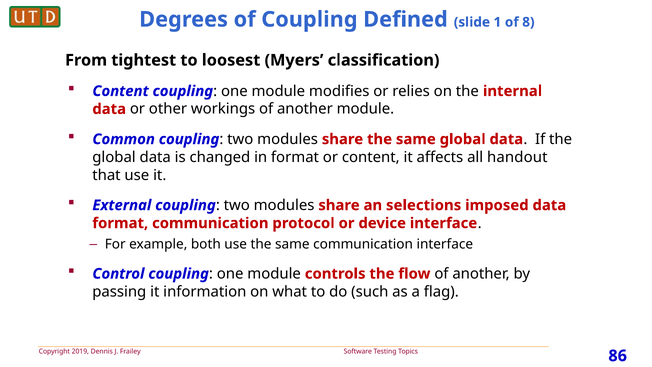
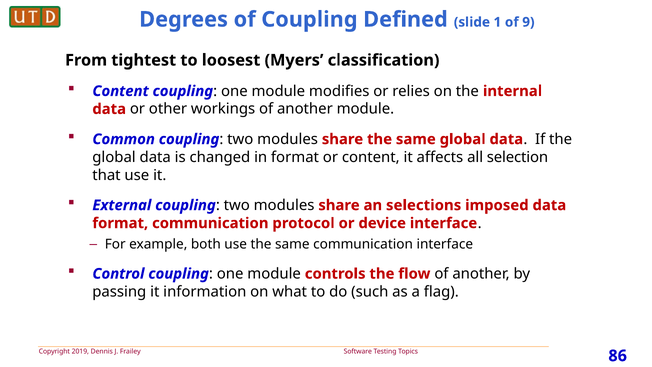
8: 8 -> 9 (528, 22)
handout: handout -> selection (517, 157)
